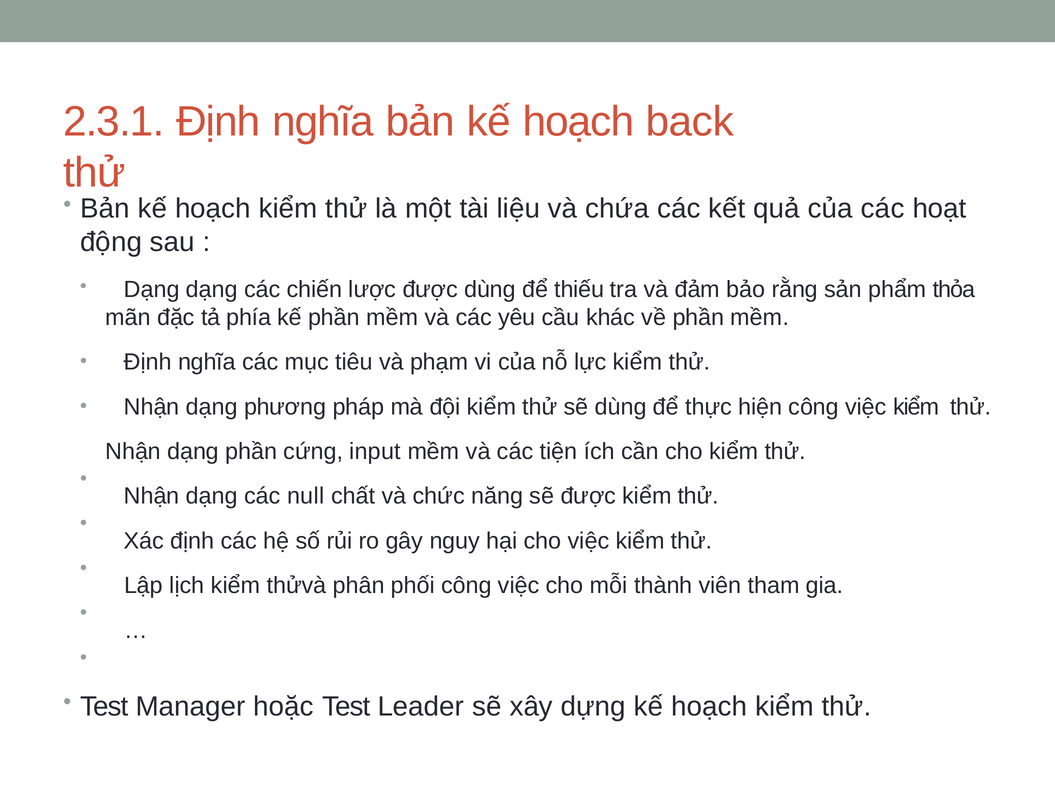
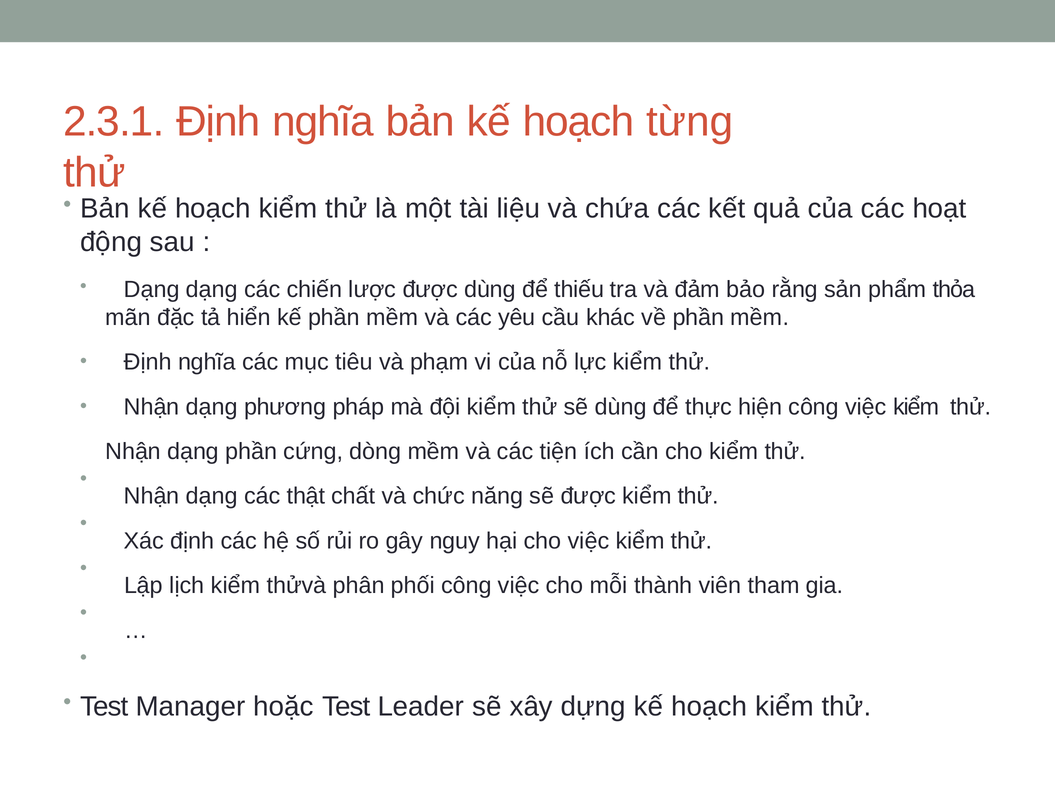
back: back -> từng (690, 122)
phía: phía -> hiển (249, 318)
input: input -> dòng (375, 452)
null: null -> thật (306, 496)
